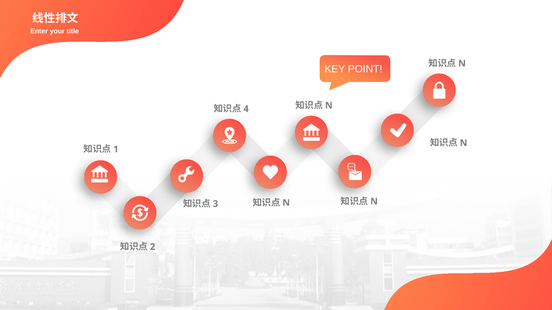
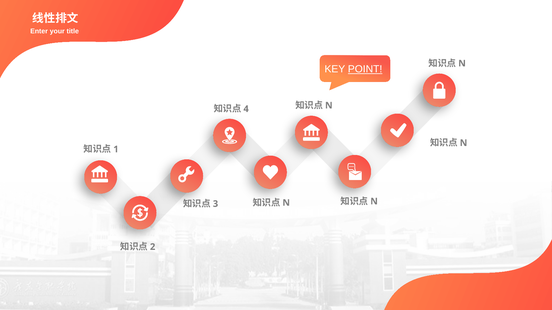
POINT underline: none -> present (365, 69)
